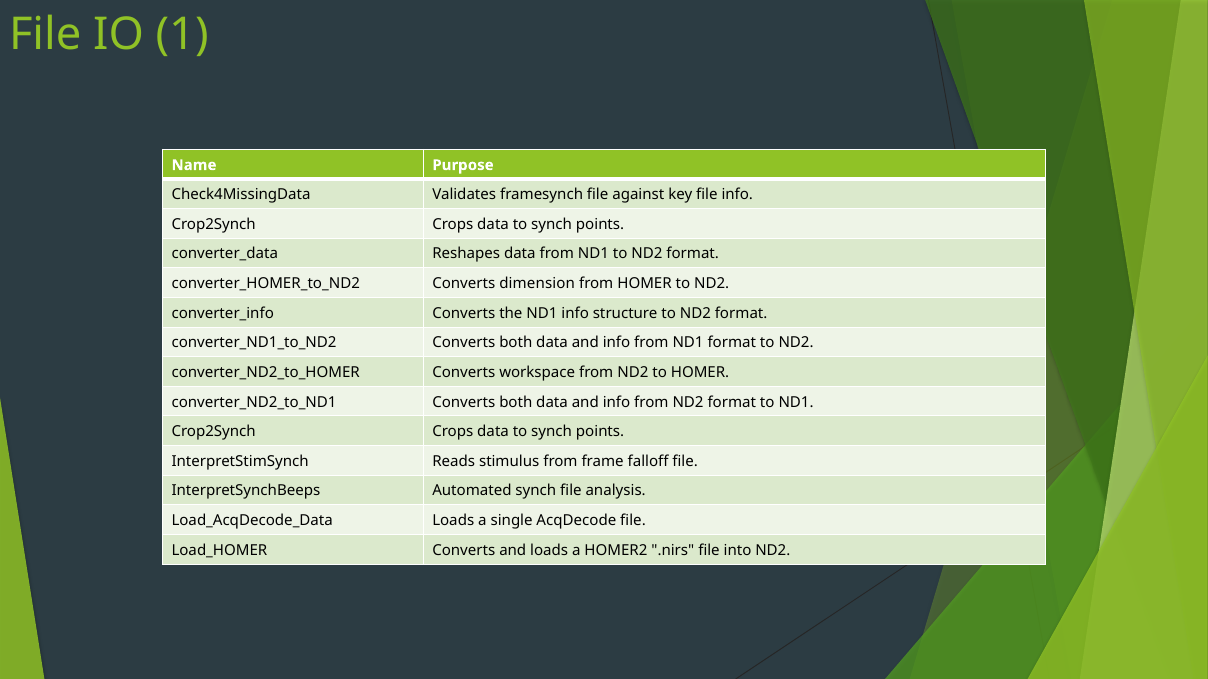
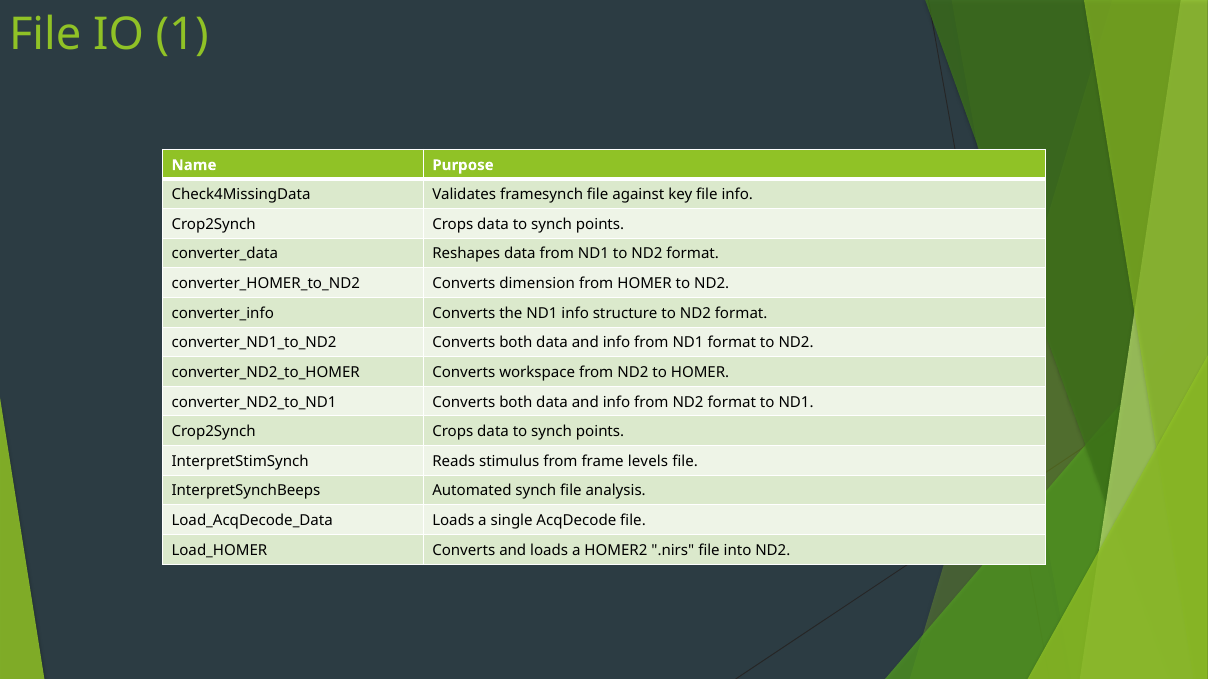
falloff: falloff -> levels (648, 462)
